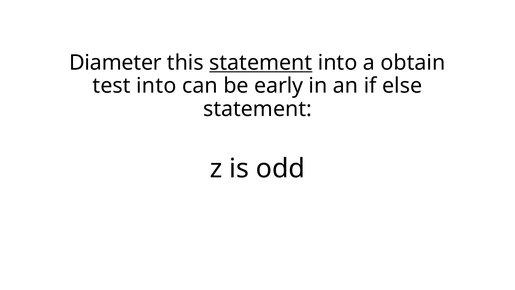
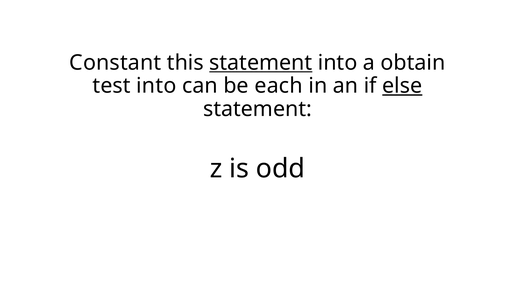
Diameter: Diameter -> Constant (115, 63)
early: early -> each (279, 86)
else underline: none -> present (402, 86)
